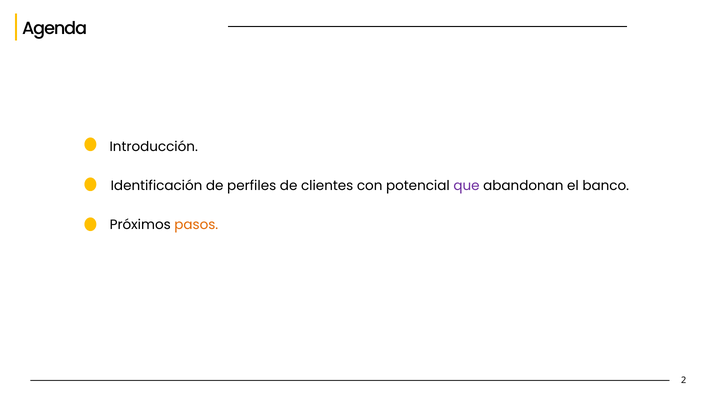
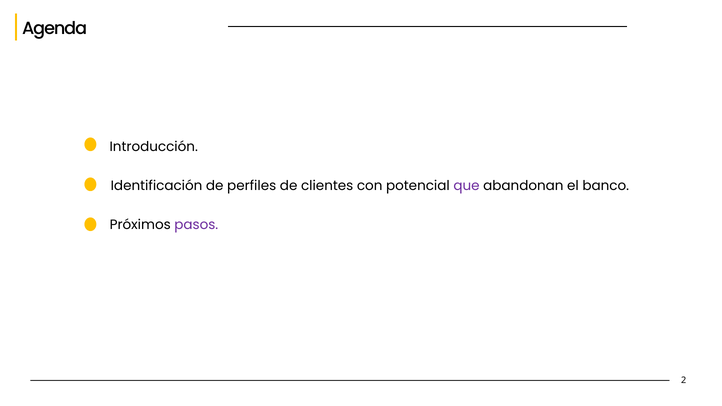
pasos colour: orange -> purple (196, 225)
